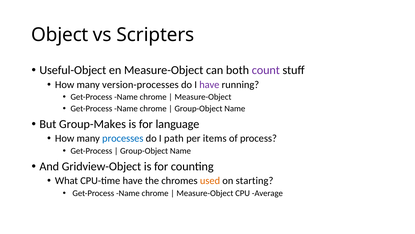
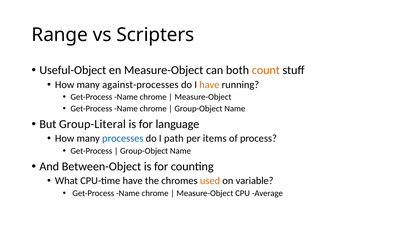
Object: Object -> Range (60, 35)
count colour: purple -> orange (266, 70)
version-processes: version-processes -> against-processes (140, 84)
have colour: purple -> orange (209, 84)
Group-Makes: Group-Makes -> Group-Literal (92, 124)
Gridview-Object: Gridview-Object -> Between-Object (101, 166)
starting: starting -> variable (255, 180)
